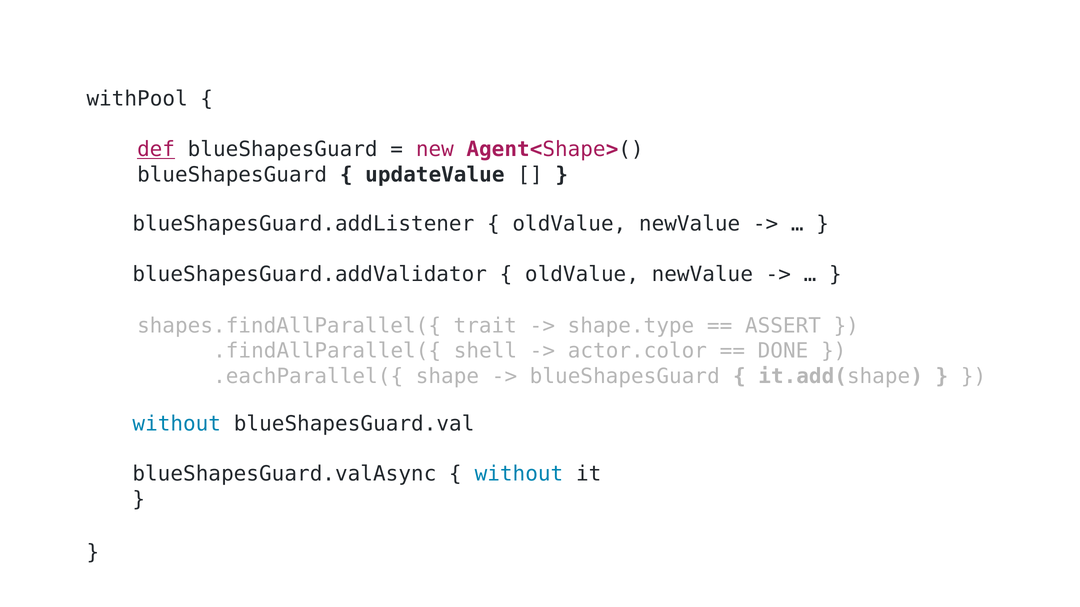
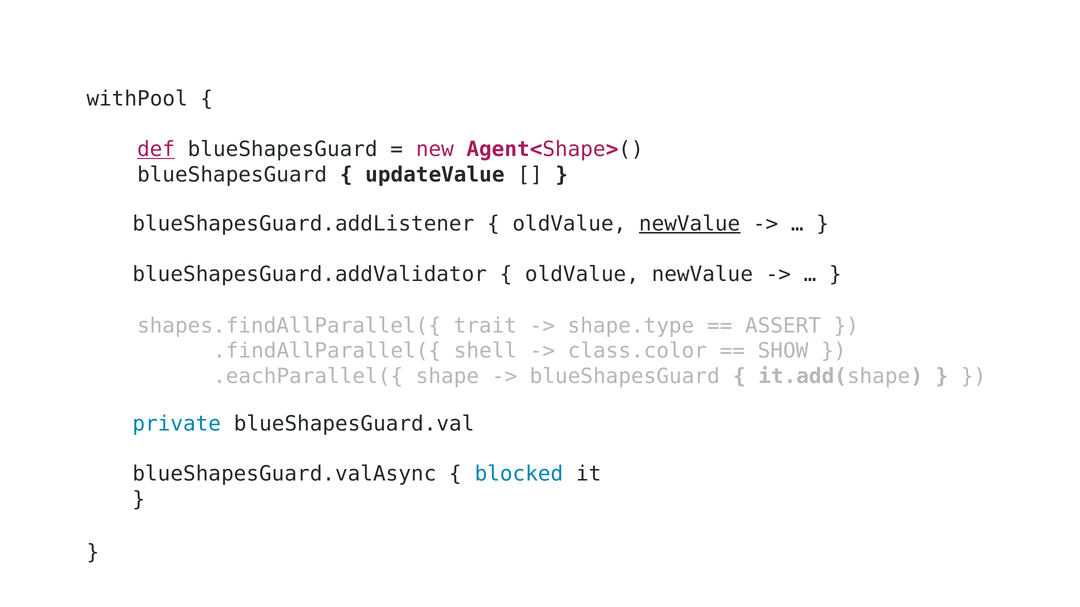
newValue underline: none -> present (690, 224)
actor.color: actor.color -> class.color (637, 351)
DONE: DONE -> SHOW (783, 351)
without: without -> private (177, 424)
without: without -> blocked (519, 474)
